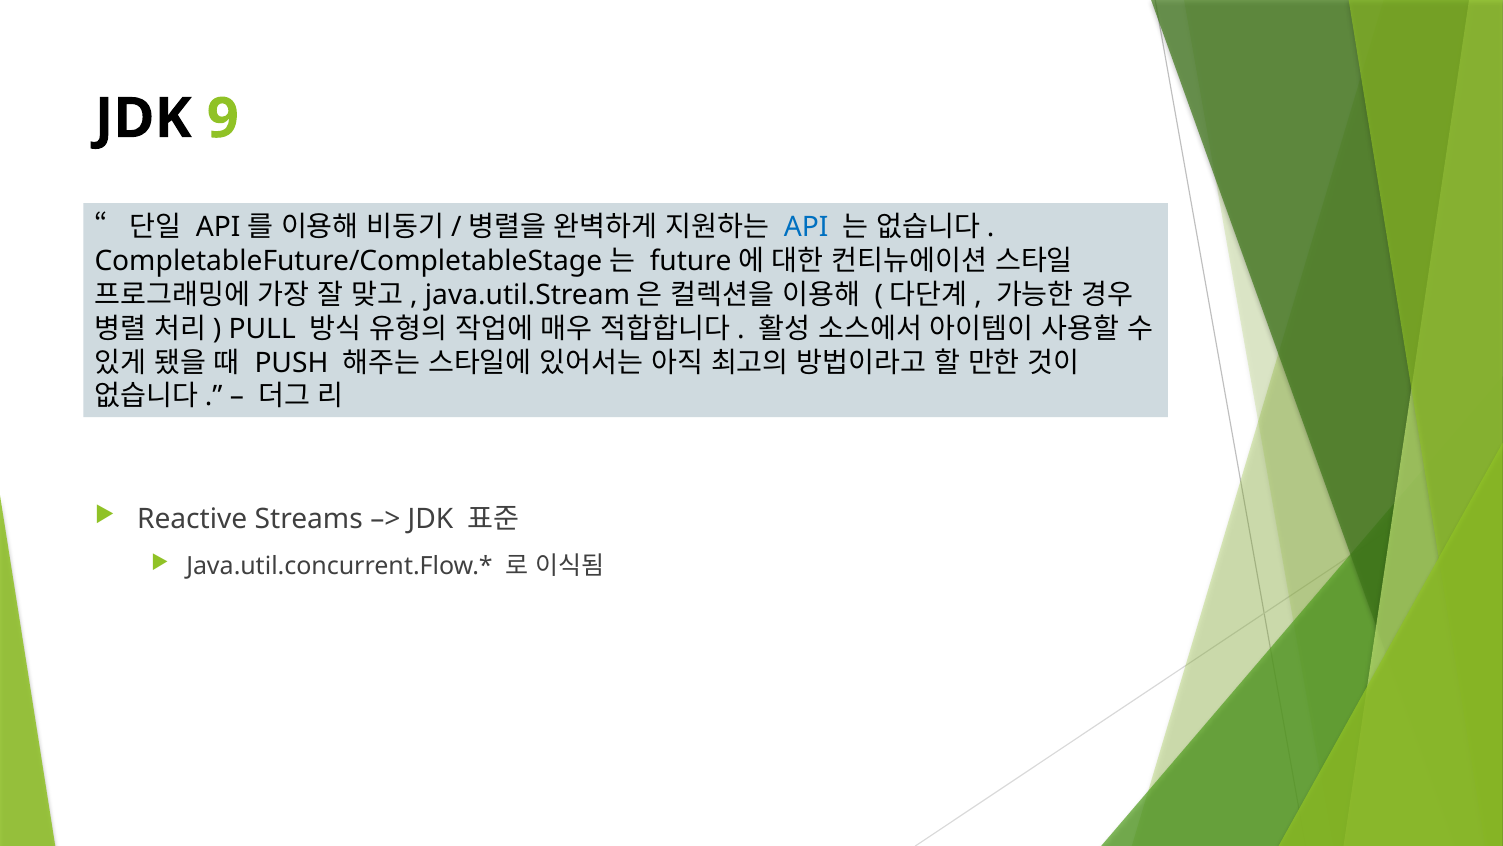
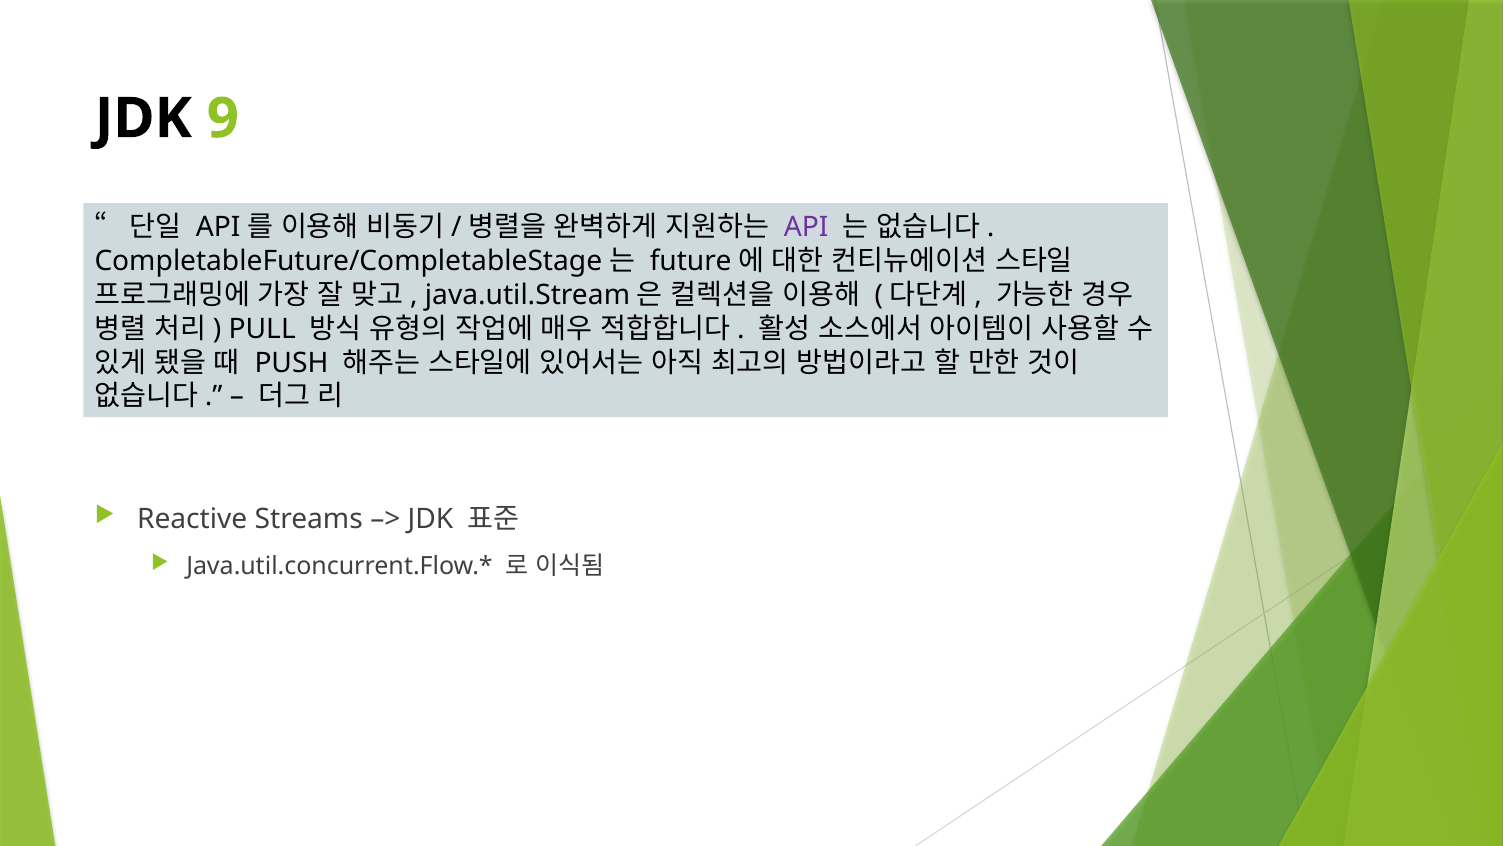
API colour: blue -> purple (806, 227)
